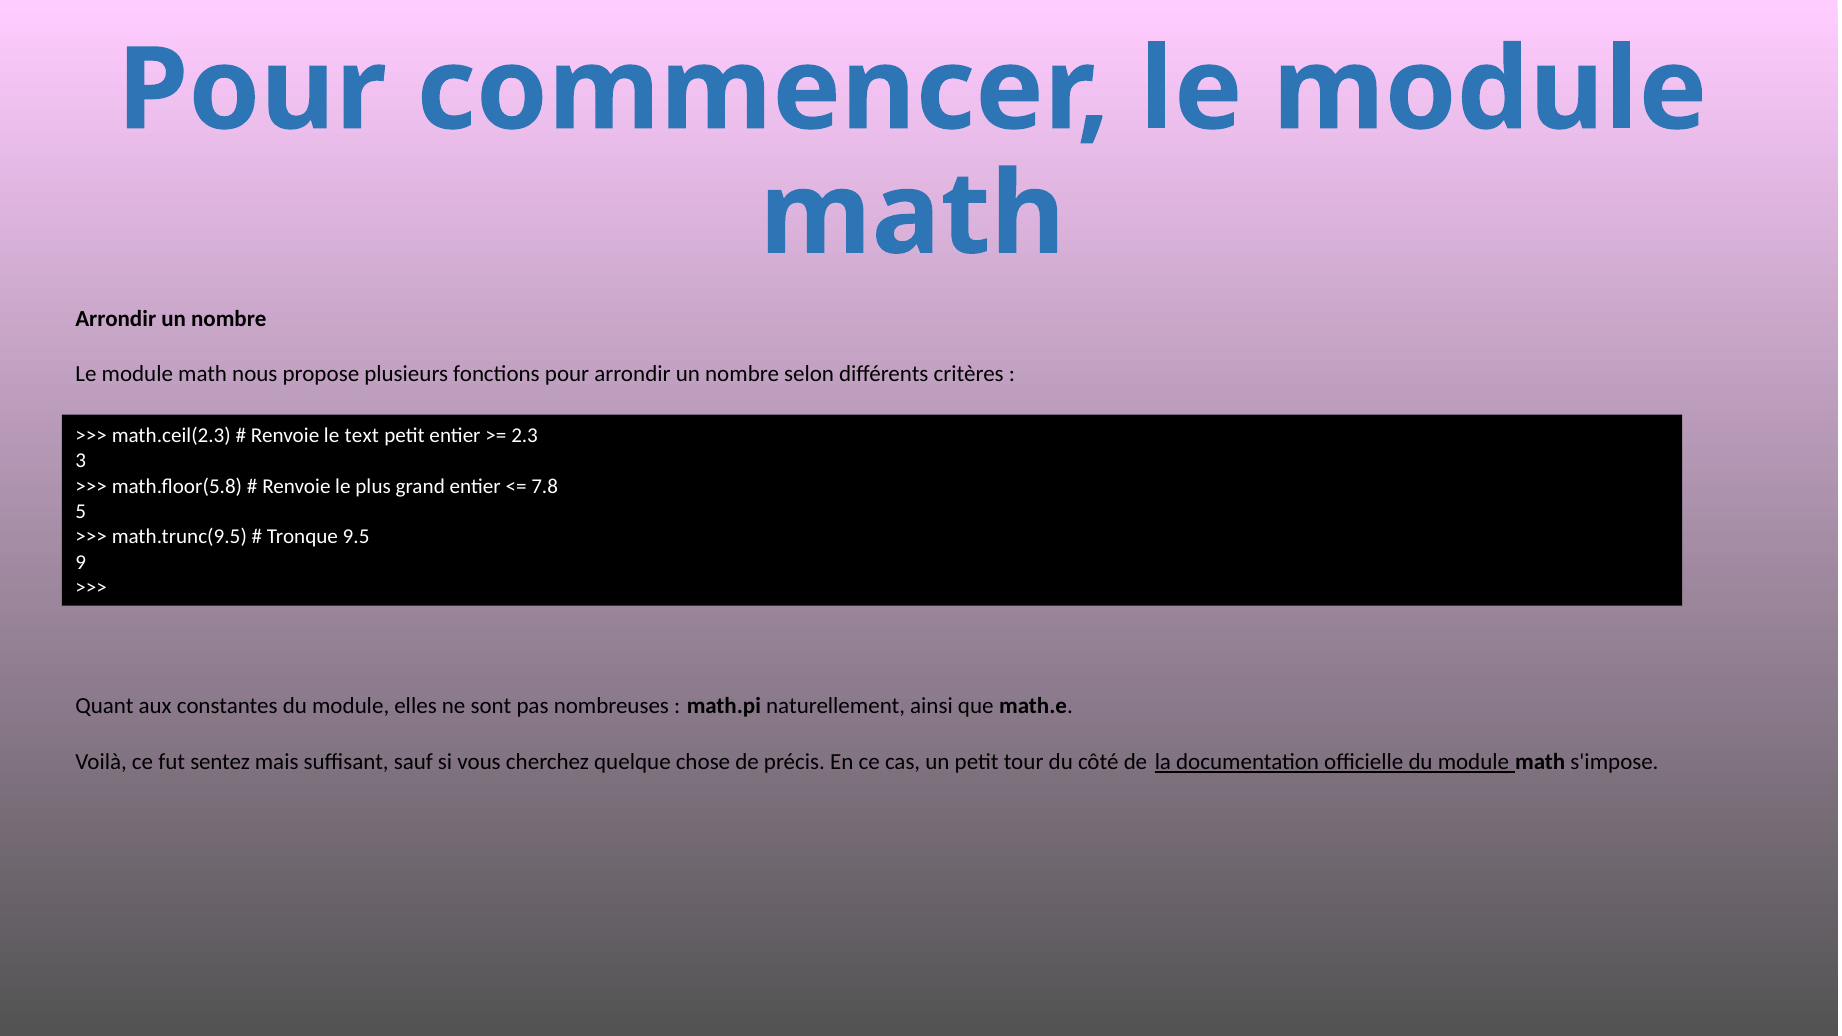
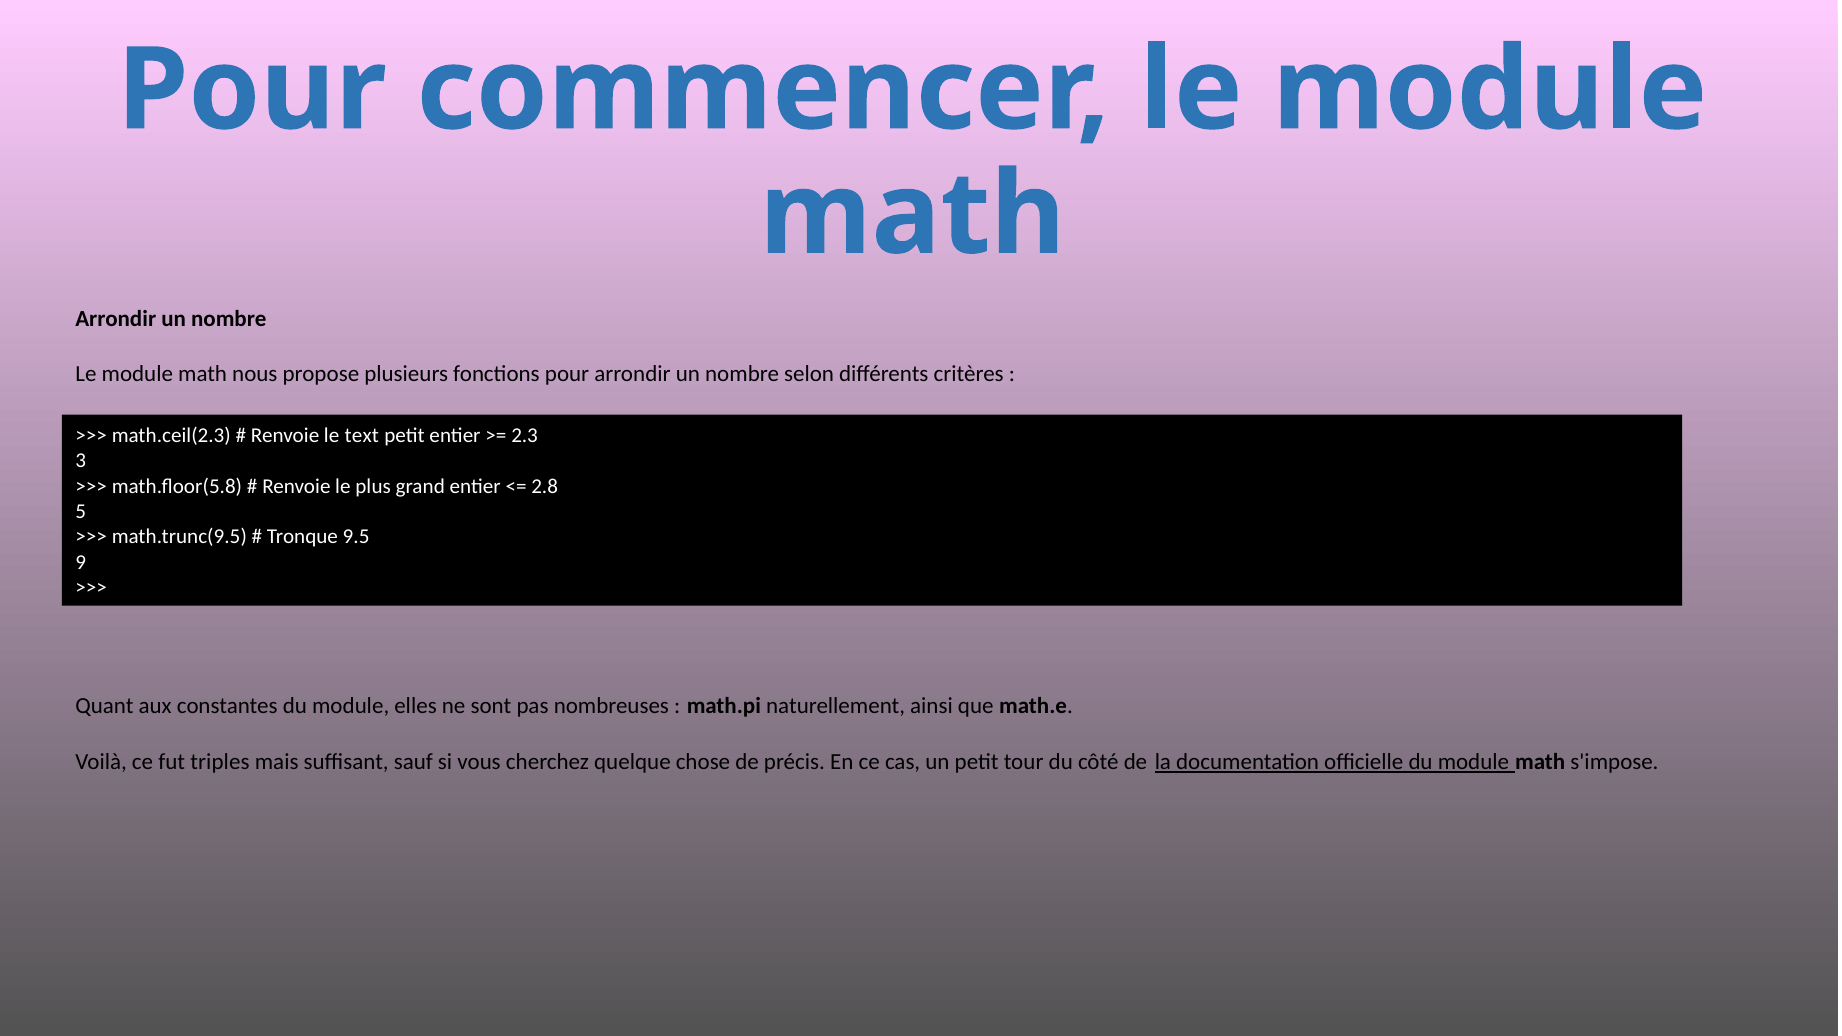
7.8: 7.8 -> 2.8 (545, 486)
sentez: sentez -> triples (220, 762)
